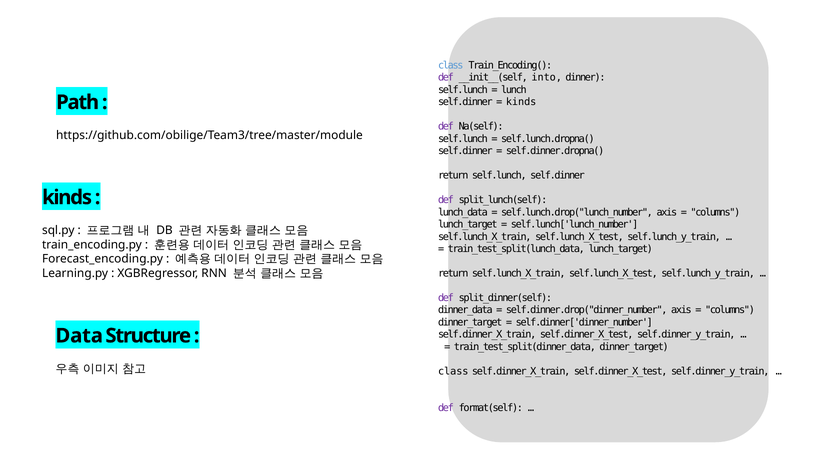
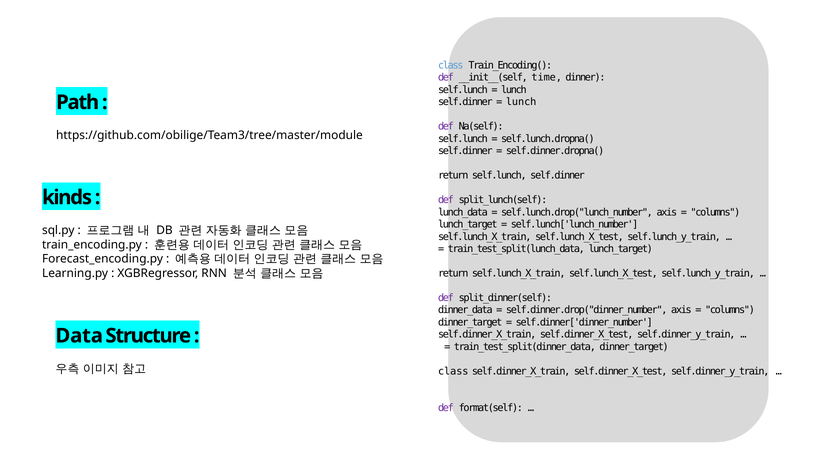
into: into -> time (547, 77)
kinds: kinds -> lunch (521, 102)
